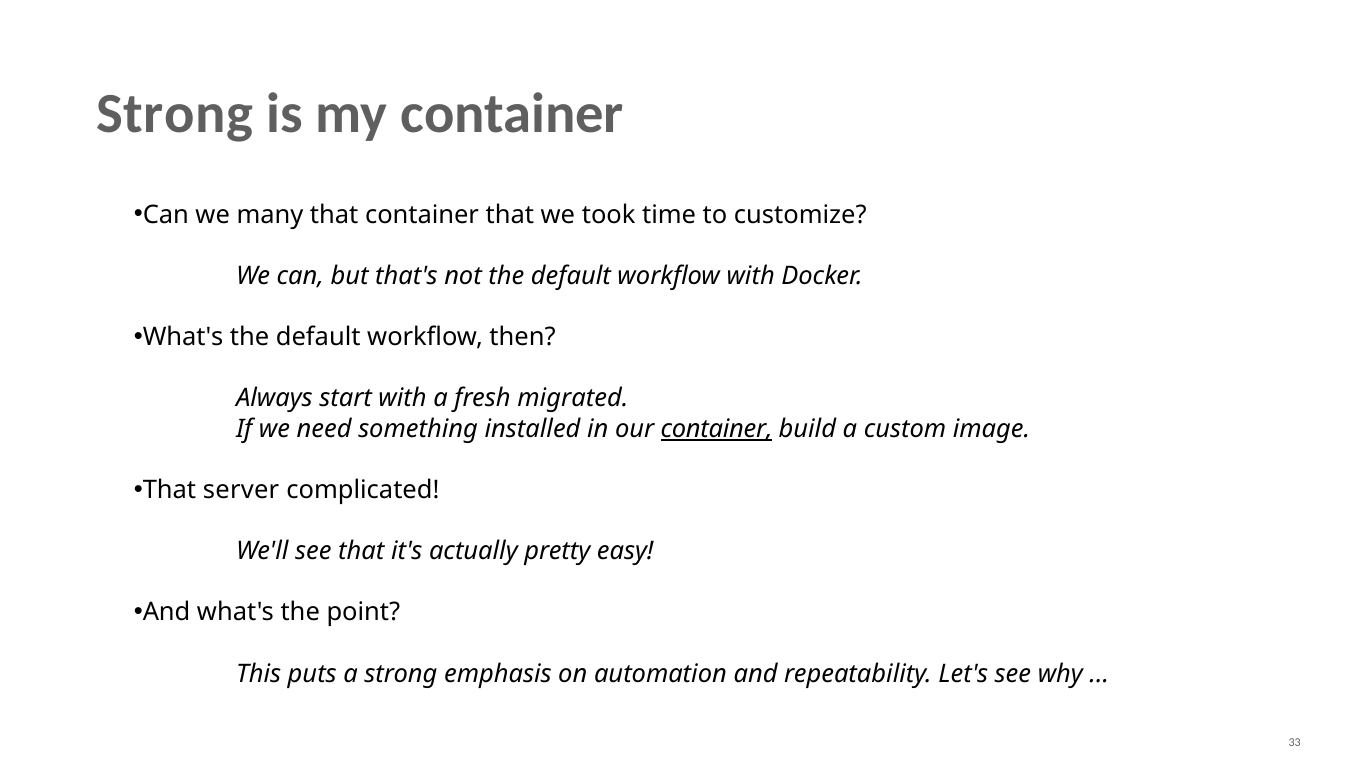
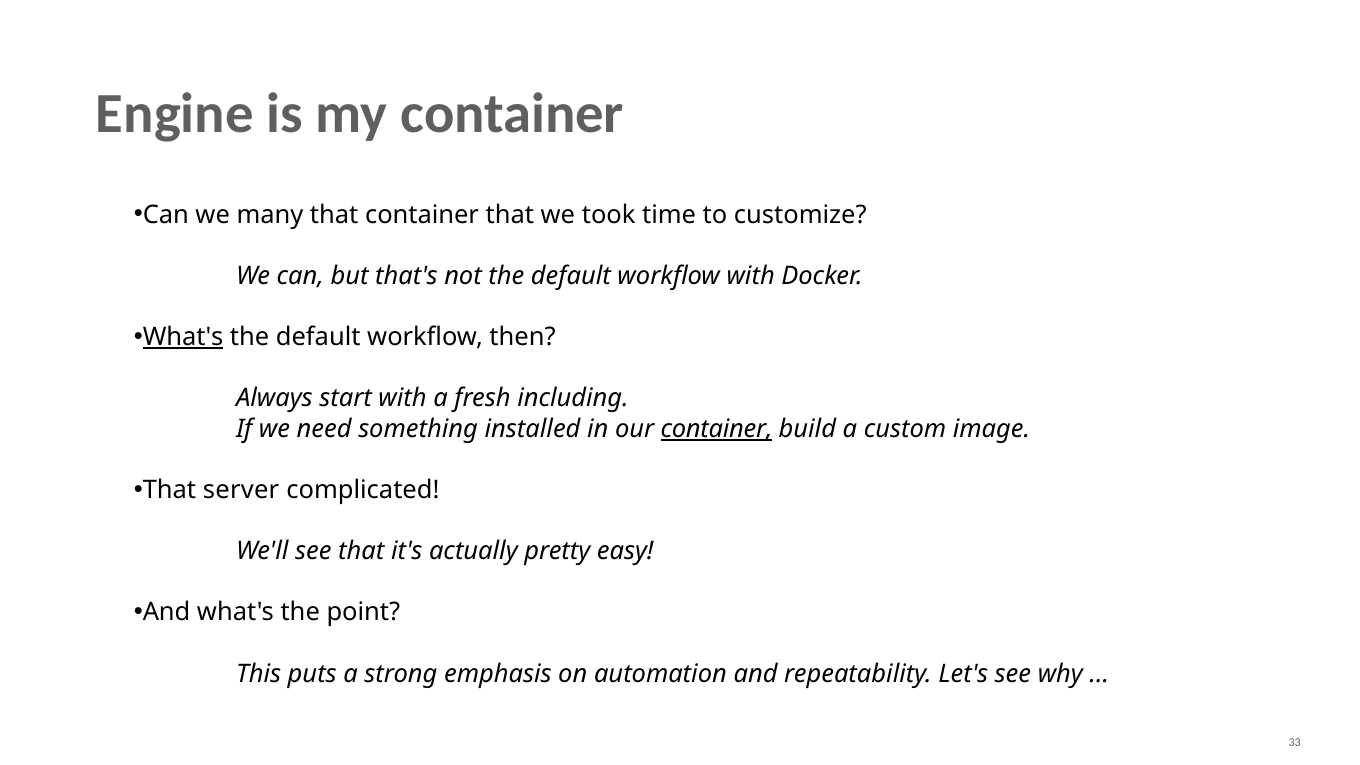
Strong: Strong -> Engine (175, 114)
What's underline: none -> present (183, 337)
migrated: migrated -> including (573, 398)
